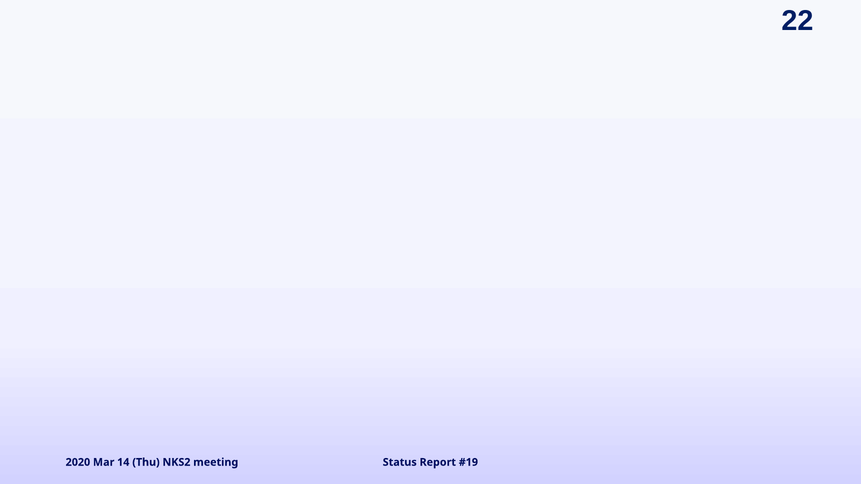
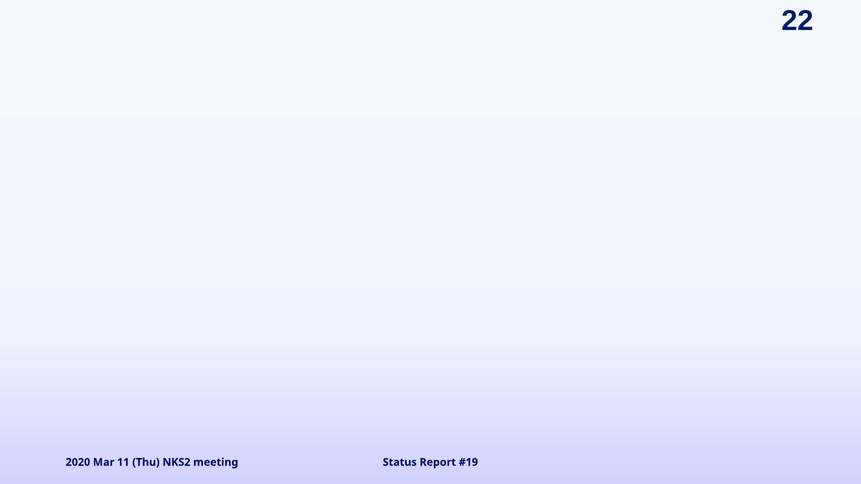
14: 14 -> 11 (123, 463)
